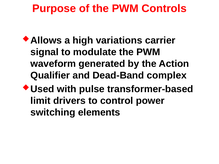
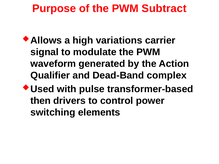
Controls: Controls -> Subtract (164, 8)
limit: limit -> then (41, 101)
